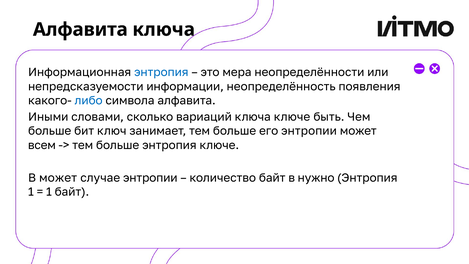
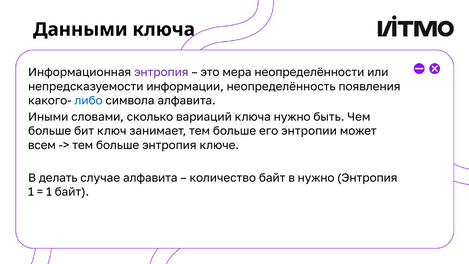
Алфавита: Алфавита -> Данными (80, 30)
энтропия colour: blue -> purple (161, 72)
ключа ключе: ключе -> нужно (292, 117)
В может: может -> делать (58, 178)
случае энтропии: энтропии -> алфавита (150, 178)
